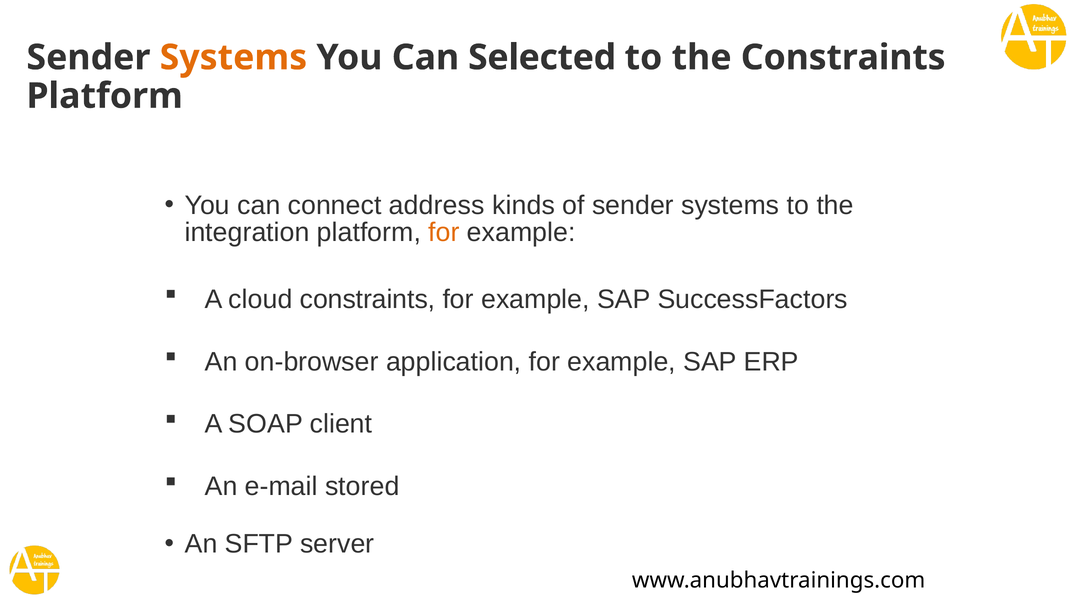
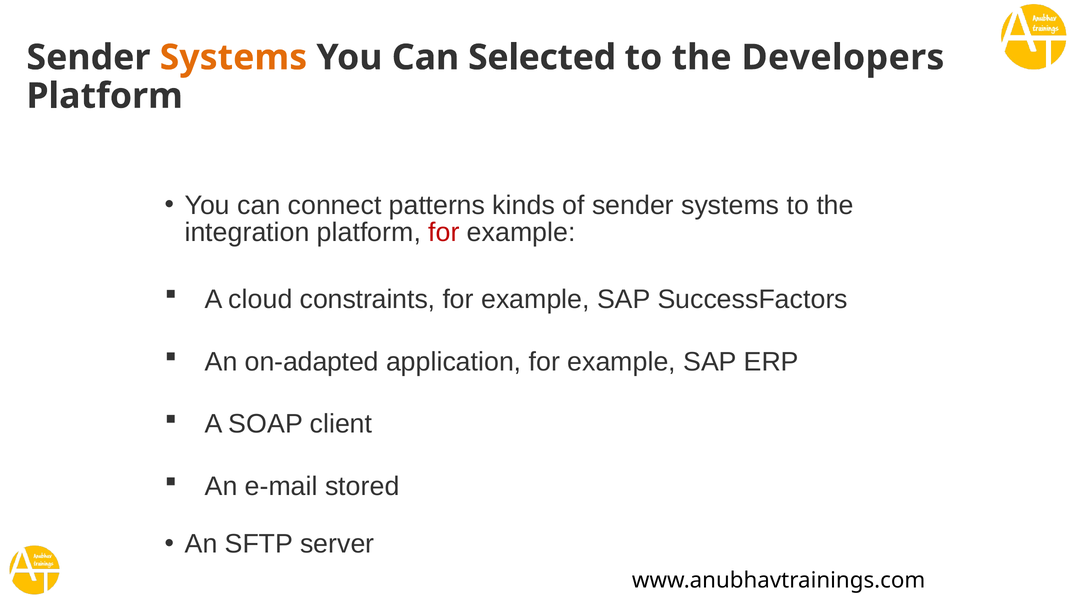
the Constraints: Constraints -> Developers (843, 57)
address: address -> patterns (437, 206)
for colour: orange -> red (444, 232)
on-browser: on-browser -> on-adapted (312, 362)
